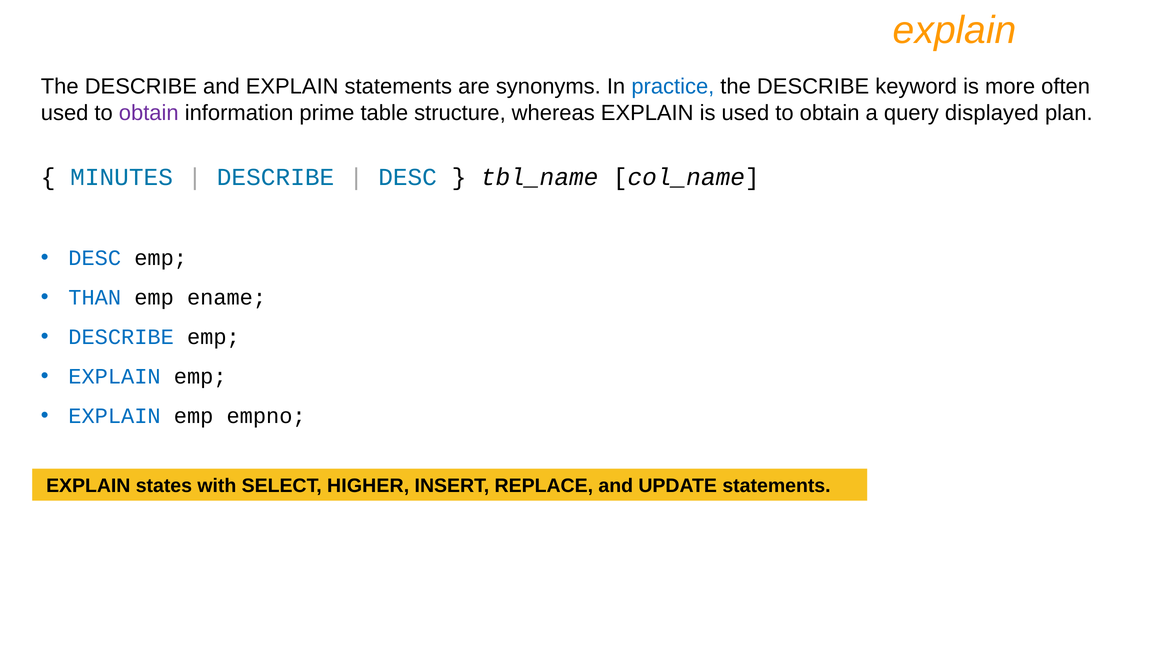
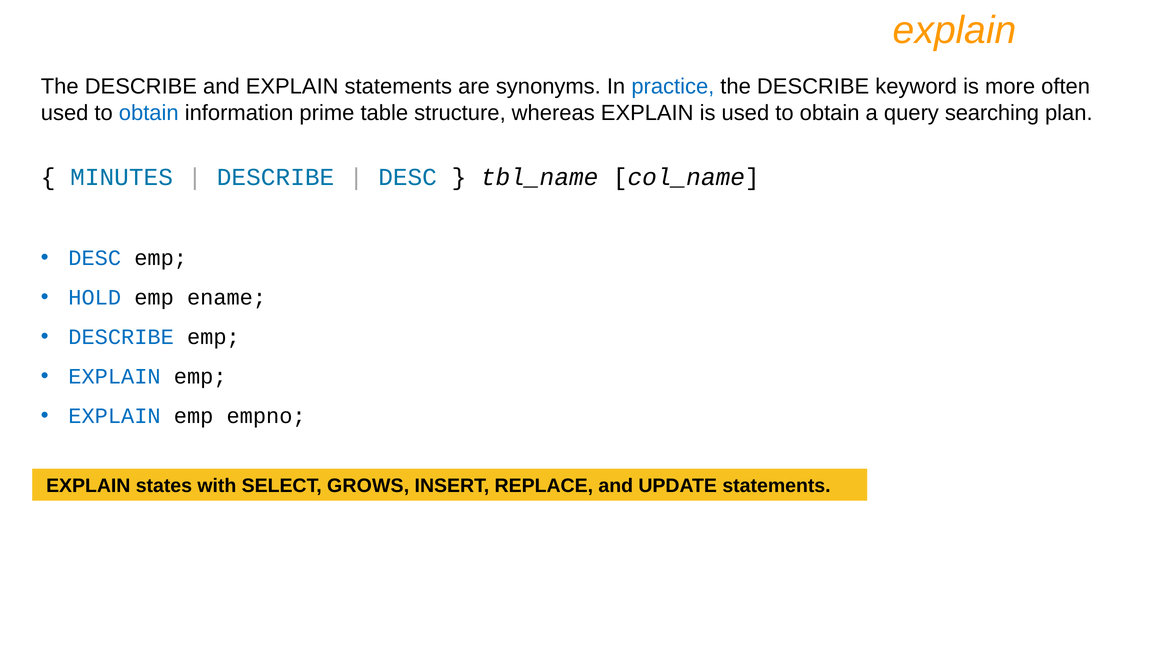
obtain colour: purple -> blue (149, 113)
displayed: displayed -> searching (992, 113)
THAN: THAN -> HOLD (95, 298)
HIGHER: HIGHER -> GROWS (368, 486)
